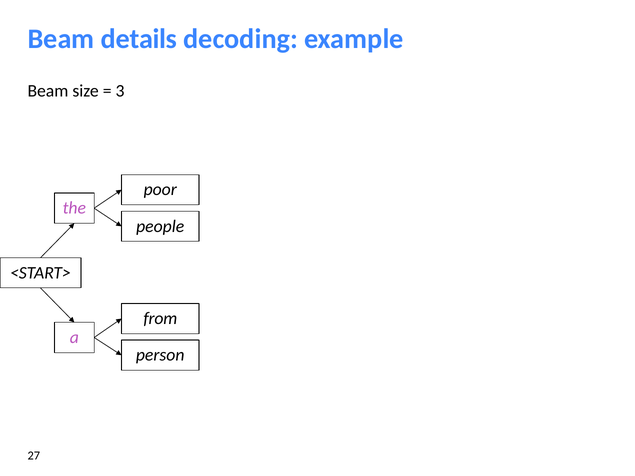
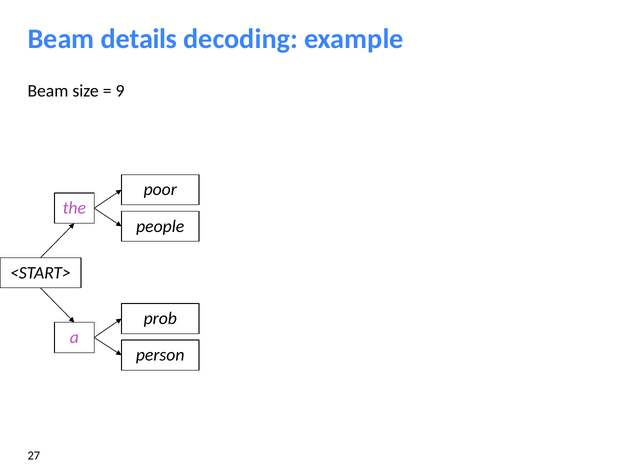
3: 3 -> 9 (120, 91)
from: from -> prob (160, 319)
